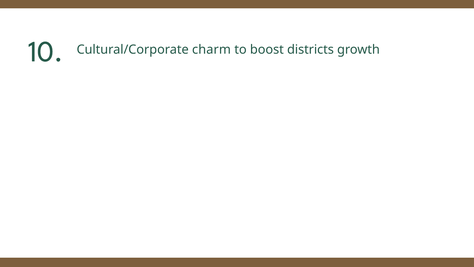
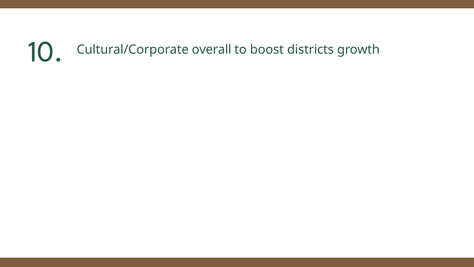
charm: charm -> overall (212, 50)
